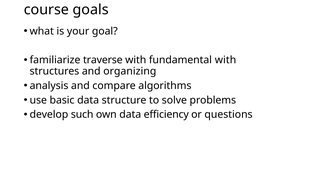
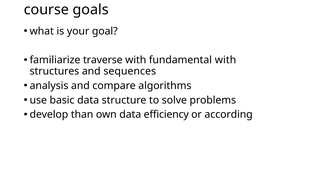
organizing: organizing -> sequences (130, 71)
such: such -> than (82, 115)
questions: questions -> according (229, 115)
